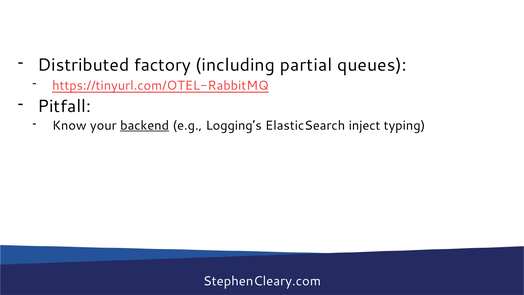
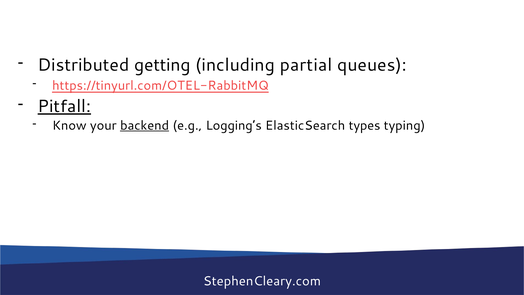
factory: factory -> getting (162, 65)
Pitfall underline: none -> present (64, 106)
inject: inject -> types (365, 125)
